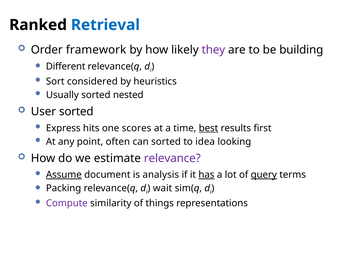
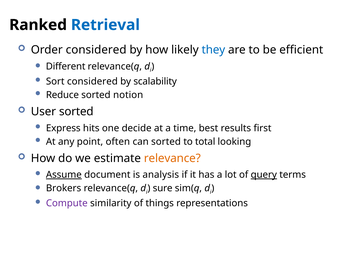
Order framework: framework -> considered (96, 50)
they colour: purple -> blue (213, 50)
building: building -> efficient (301, 50)
heuristics: heuristics -> scalability (155, 81)
Usually: Usually -> Reduce (62, 95)
nested: nested -> notion (128, 95)
scores: scores -> decide (137, 128)
best underline: present -> none (208, 128)
idea: idea -> total (205, 141)
relevance colour: purple -> orange (172, 158)
has underline: present -> none (206, 174)
Packing: Packing -> Brokers (64, 188)
wait: wait -> sure (163, 188)
